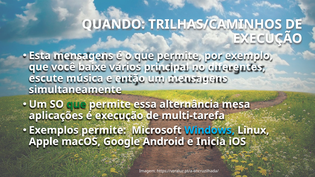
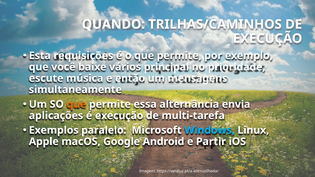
Esta mensagens: mensagens -> requisições (83, 56)
diferentes: diferentes -> prioridade (237, 67)
que colour: green -> orange (76, 104)
mesa: mesa -> envia (236, 104)
Exemplos permite: permite -> paralelo (104, 130)
Inicia: Inicia -> Partir (211, 142)
